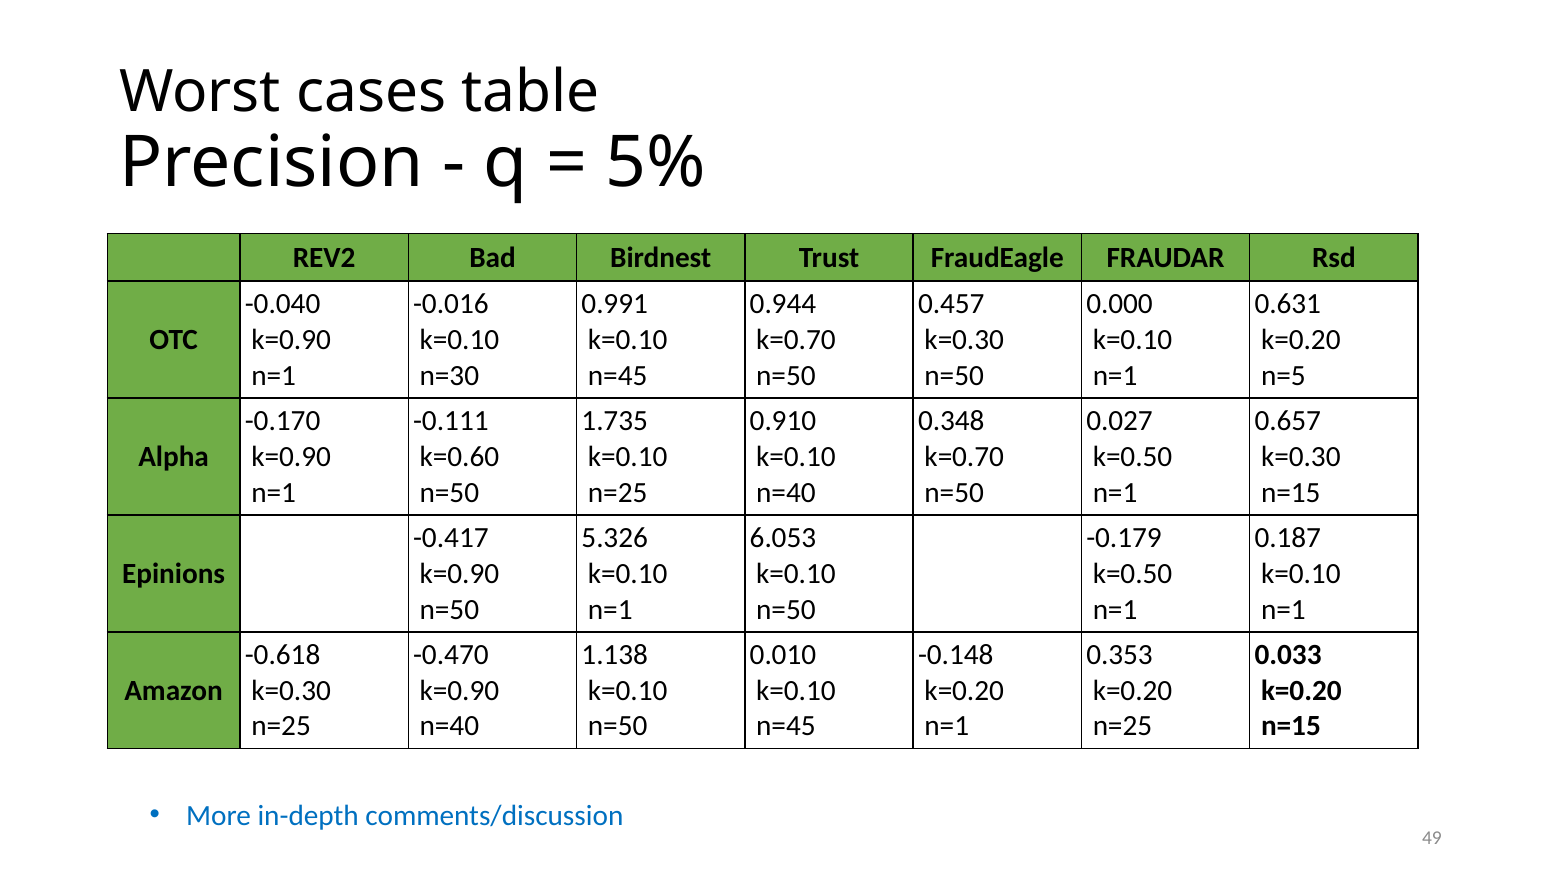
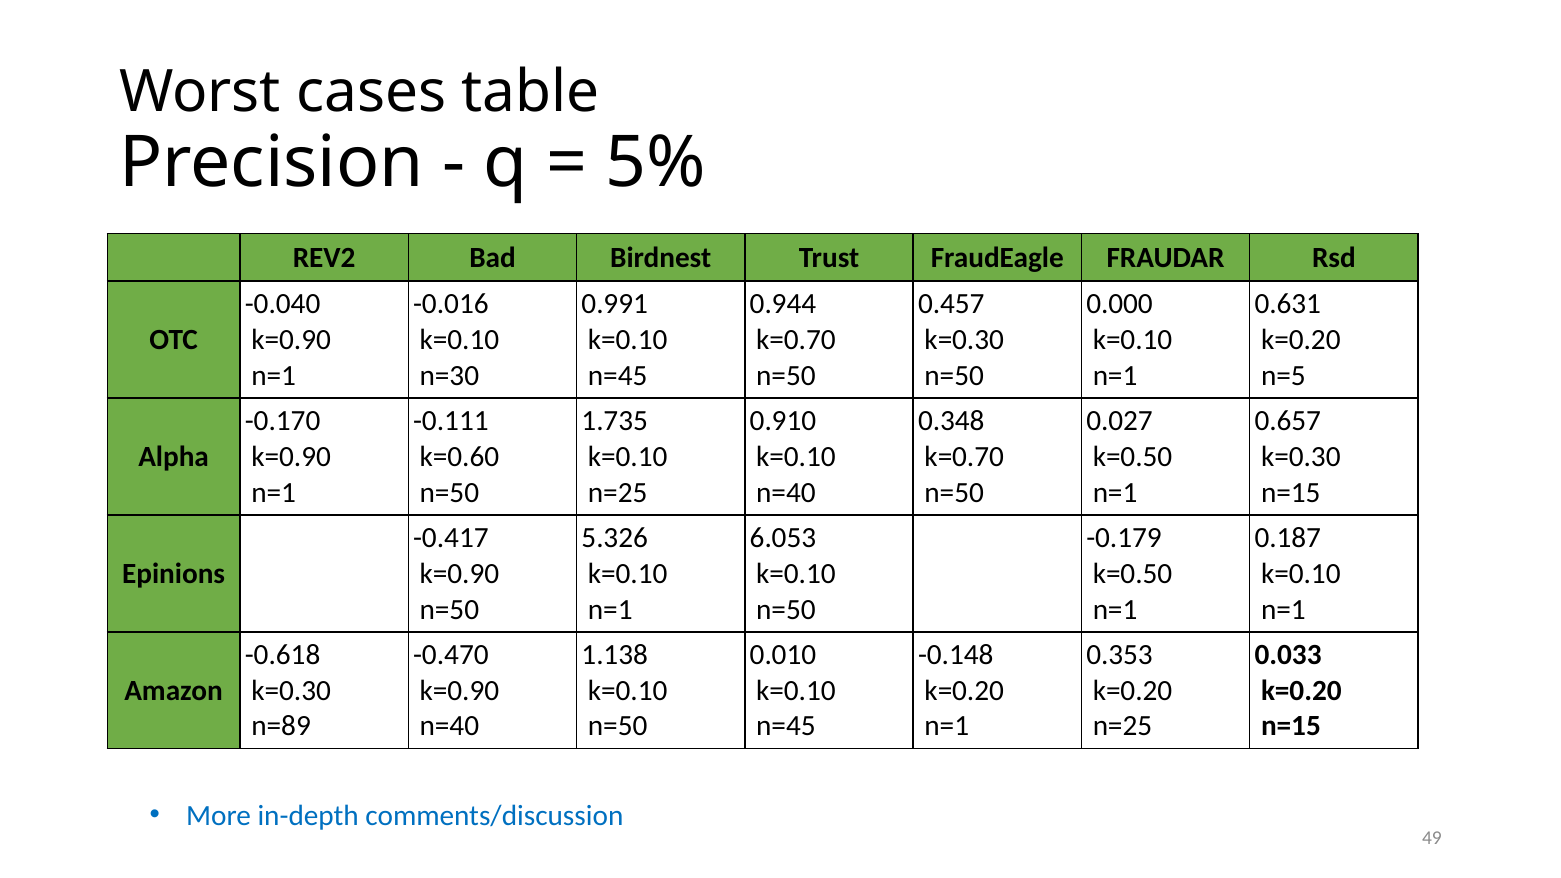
n=25: n=25 -> n=89 (281, 726)
